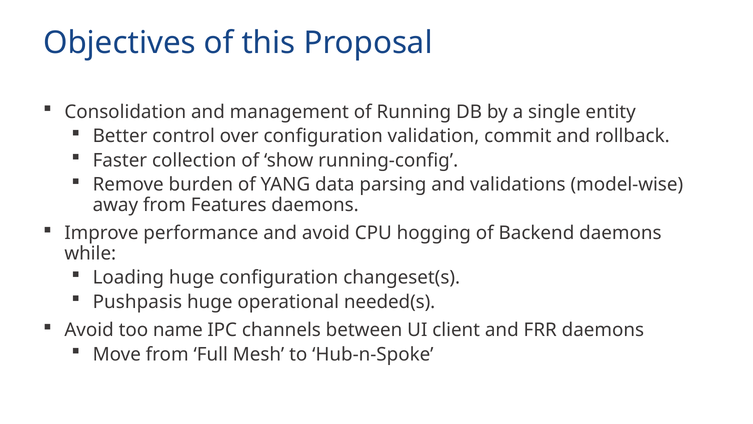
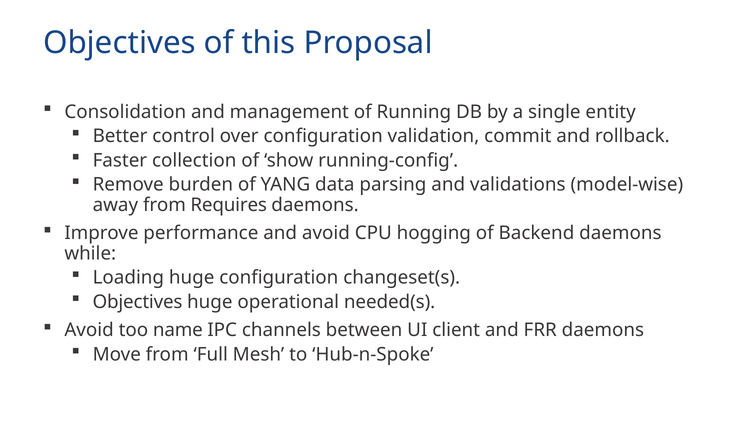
Features: Features -> Requires (229, 205)
Pushpasis: Pushpasis -> Objectives (138, 302)
